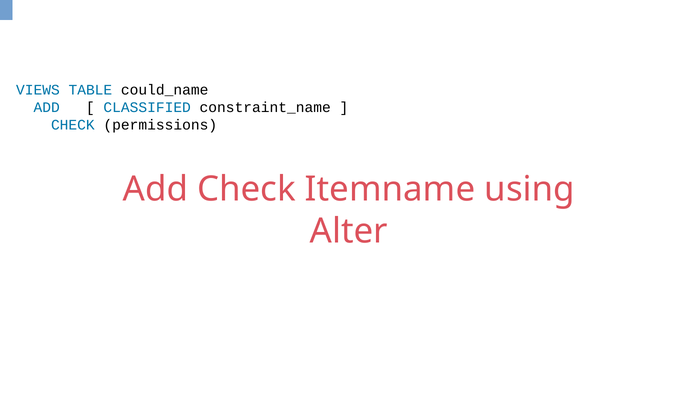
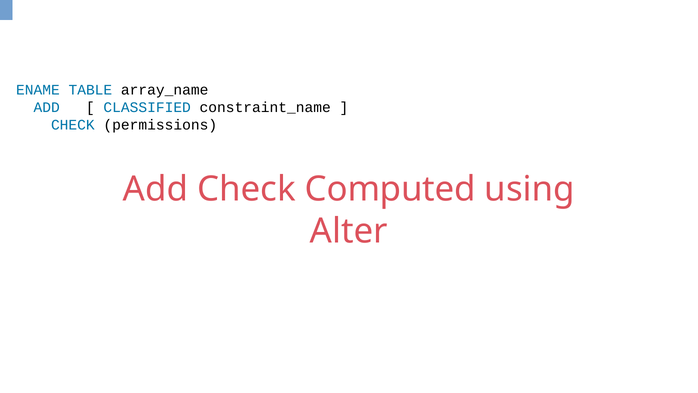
VIEWS: VIEWS -> ENAME (38, 90)
could_name: could_name -> array_name (165, 90)
Itemname: Itemname -> Computed (390, 189)
